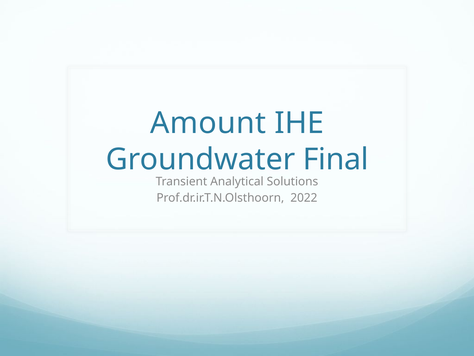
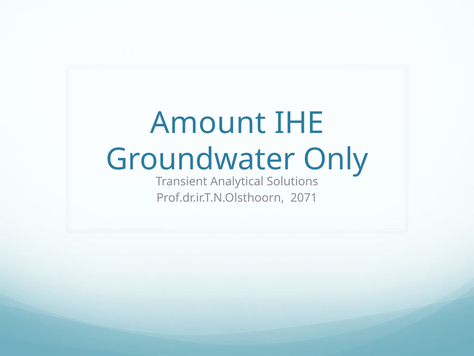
Final: Final -> Only (336, 159)
2022: 2022 -> 2071 (304, 198)
